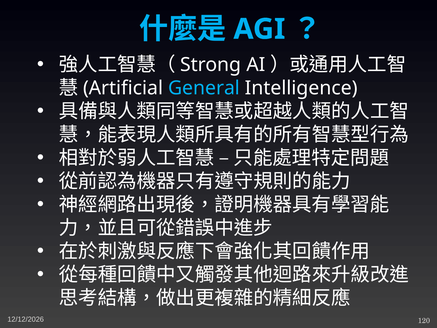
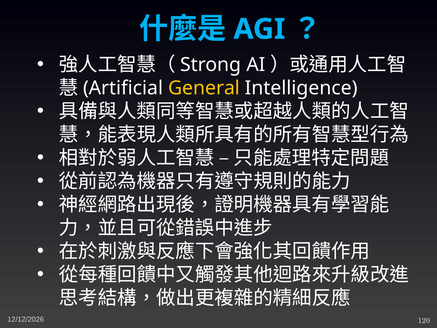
General colour: light blue -> yellow (204, 88)
